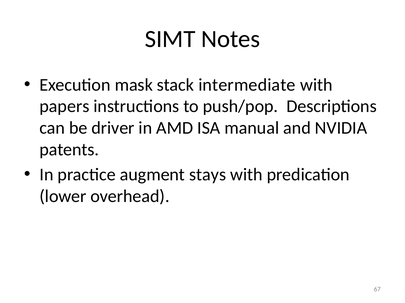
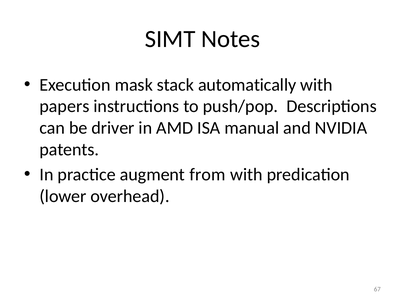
intermediate: intermediate -> automatically (247, 85)
stays: stays -> from (208, 175)
